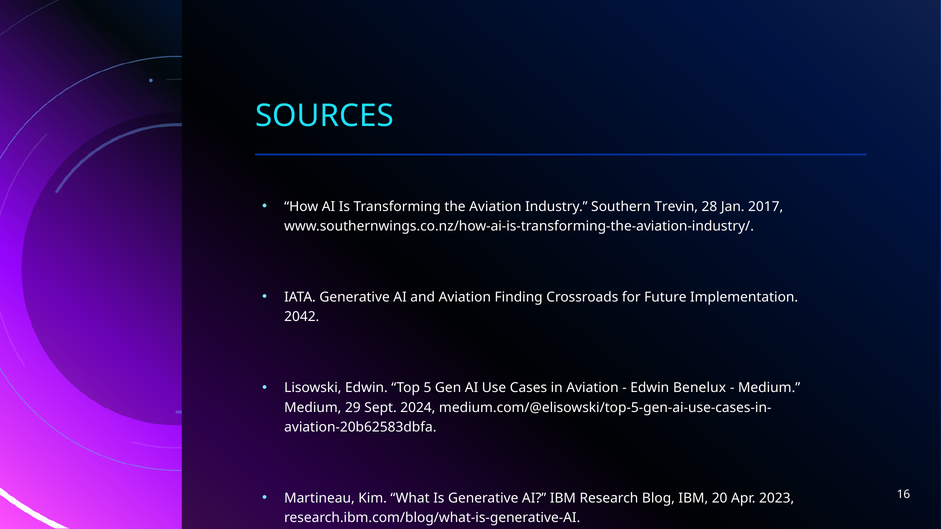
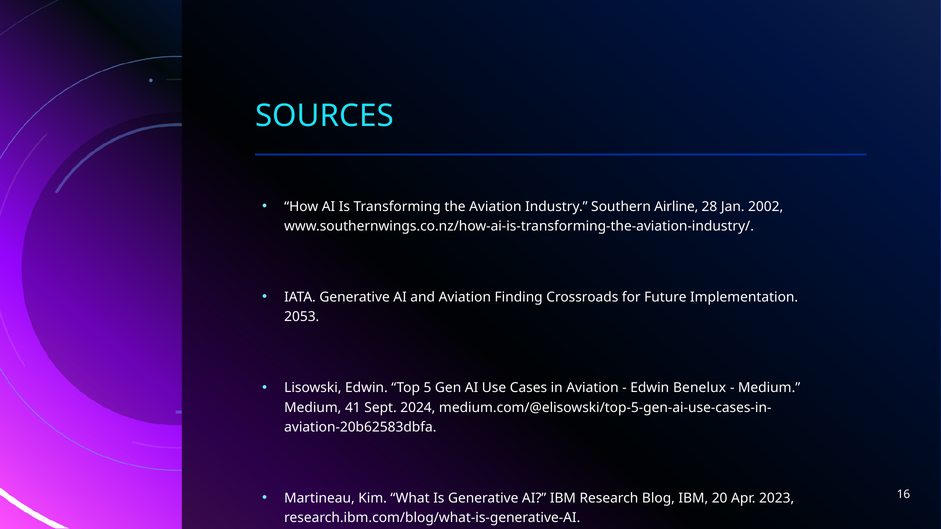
Trevin: Trevin -> Airline (676, 207)
2017: 2017 -> 2002 (766, 207)
2042: 2042 -> 2053 (302, 317)
29: 29 -> 41 (353, 408)
